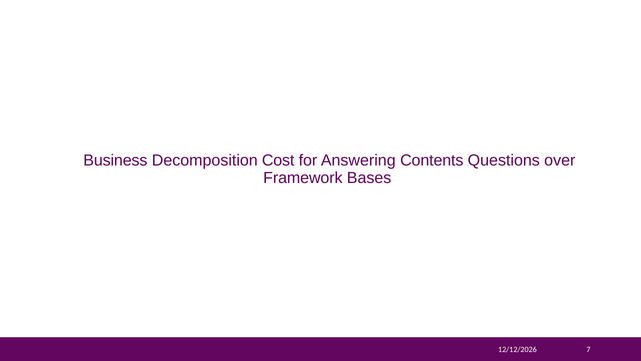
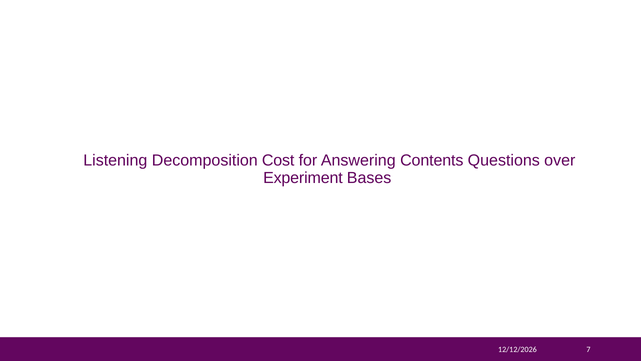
Business: Business -> Listening (115, 161)
Framework: Framework -> Experiment (303, 178)
